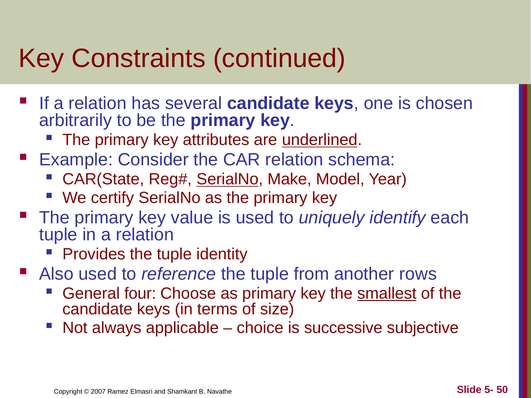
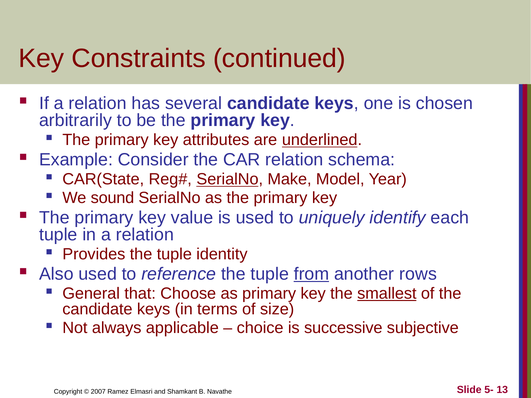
certify: certify -> sound (112, 198)
from underline: none -> present (312, 274)
four: four -> that (140, 294)
50: 50 -> 13 (502, 390)
